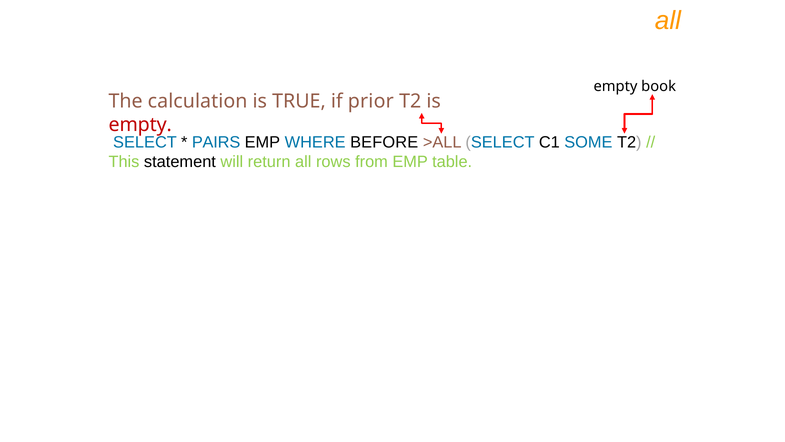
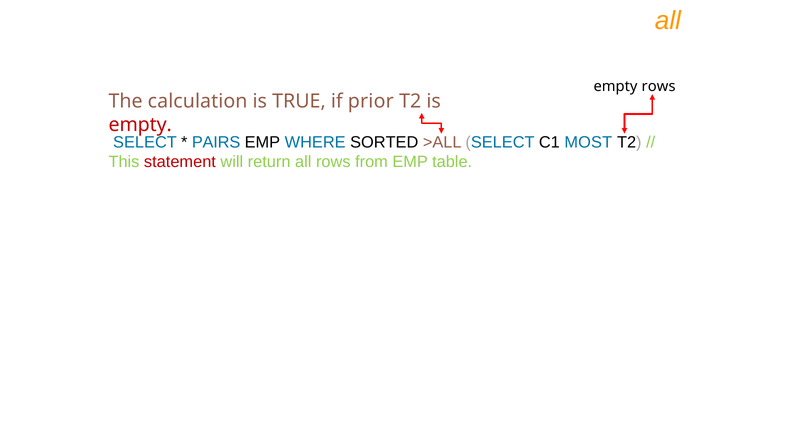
empty book: book -> rows (659, 86)
BEFORE: BEFORE -> SORTED (384, 142)
SOME: SOME -> MOST (588, 142)
statement colour: black -> red (180, 162)
